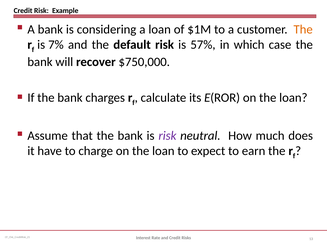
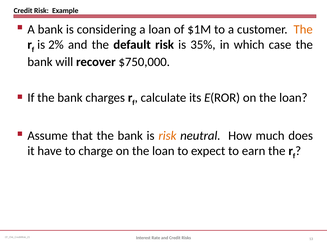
7%: 7% -> 2% (56, 44)
57%: 57% -> 35% (203, 44)
risk colour: purple -> orange (167, 135)
